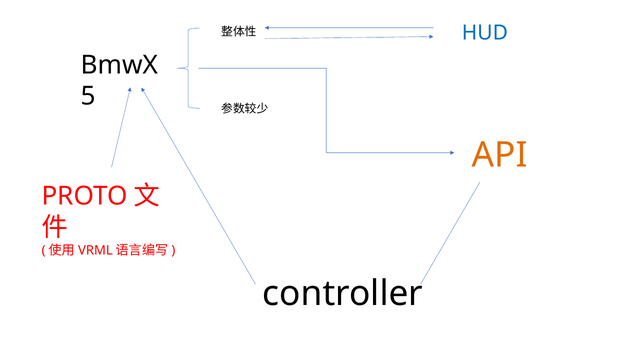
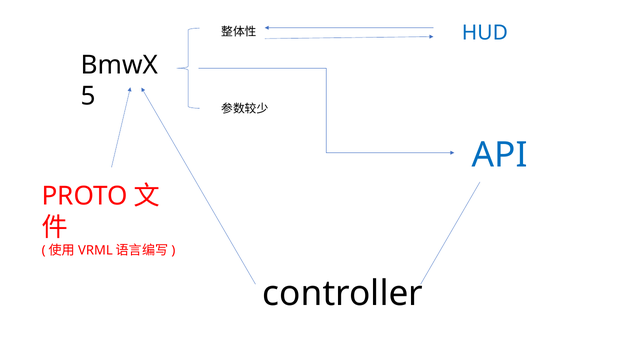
API colour: orange -> blue (500, 155)
